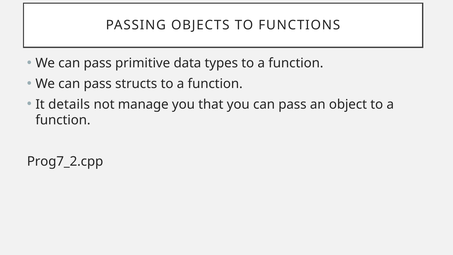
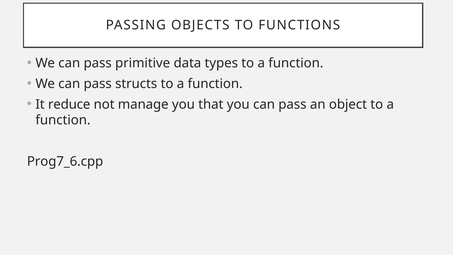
details: details -> reduce (69, 104)
Prog7_2.cpp: Prog7_2.cpp -> Prog7_6.cpp (65, 161)
